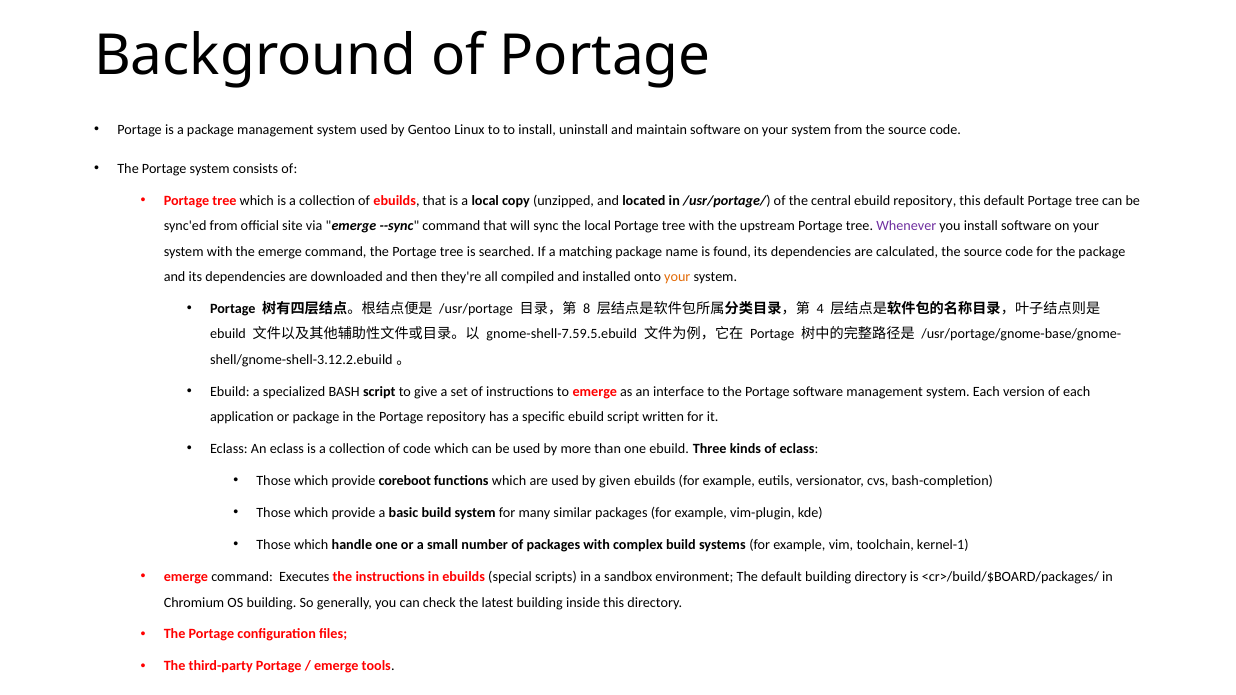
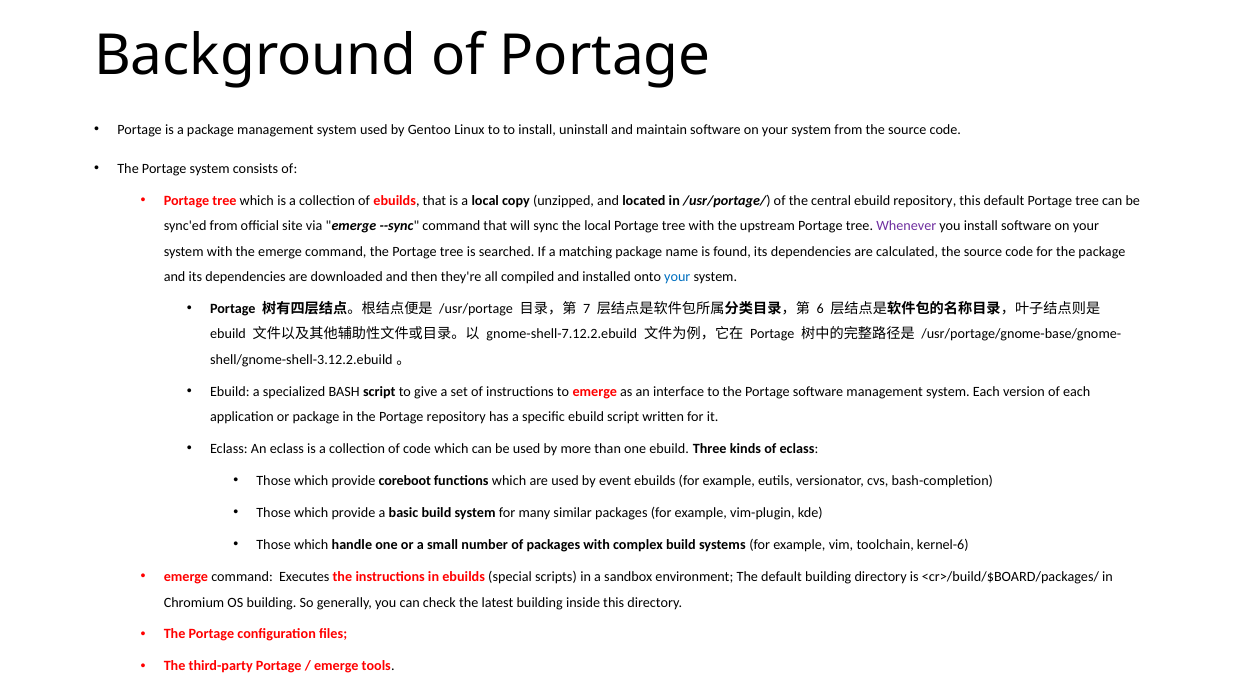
your colour: orange -> blue (677, 277)
8: 8 -> 7 (587, 309)
4: 4 -> 6 (820, 309)
gnome-shell-7.59.5.ebuild: gnome-shell-7.59.5.ebuild -> gnome-shell-7.12.2.ebuild (562, 334)
given: given -> event (615, 481)
kernel-1: kernel-1 -> kernel-6 (943, 545)
